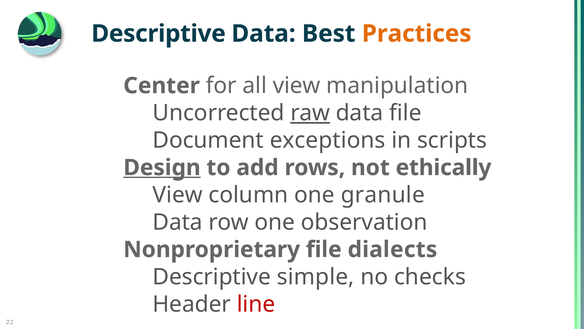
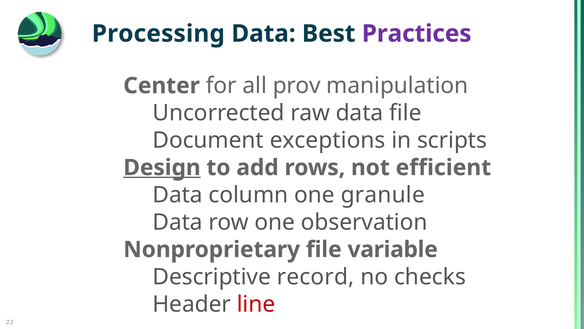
Descriptive: Descriptive -> Processing (158, 34)
Practices colour: orange -> purple (417, 34)
all view: view -> prov (297, 86)
raw underline: present -> none (310, 113)
ethically: ethically -> efficient (443, 167)
View: View -> Data (178, 195)
dialects: dialects -> variable (393, 249)
simple: simple -> record (316, 276)
